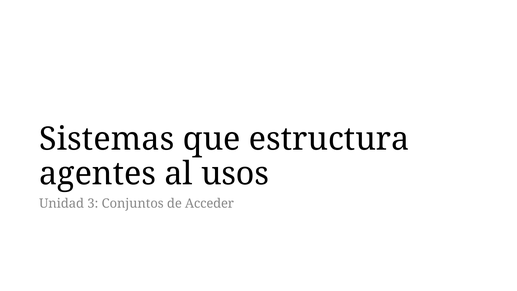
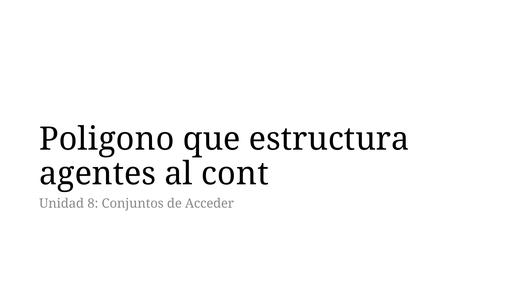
Sistemas: Sistemas -> Poligono (107, 139)
usos: usos -> cont (235, 174)
3: 3 -> 8 (93, 203)
